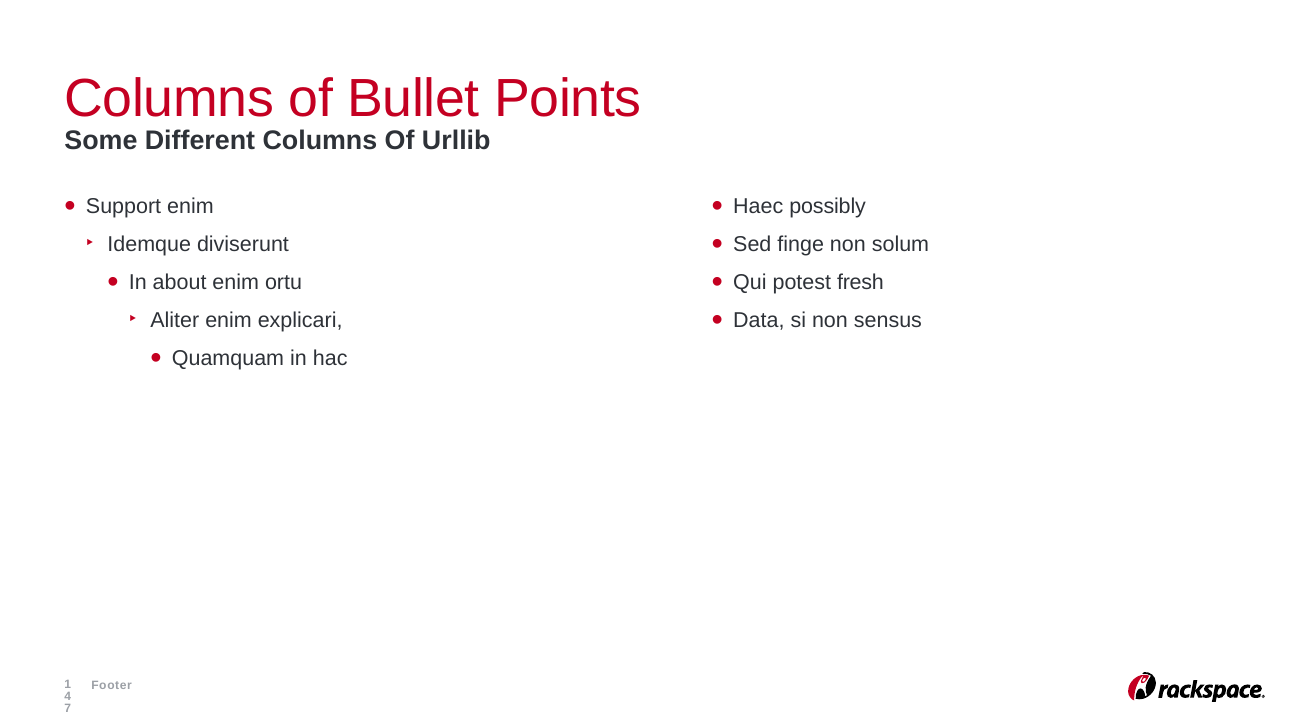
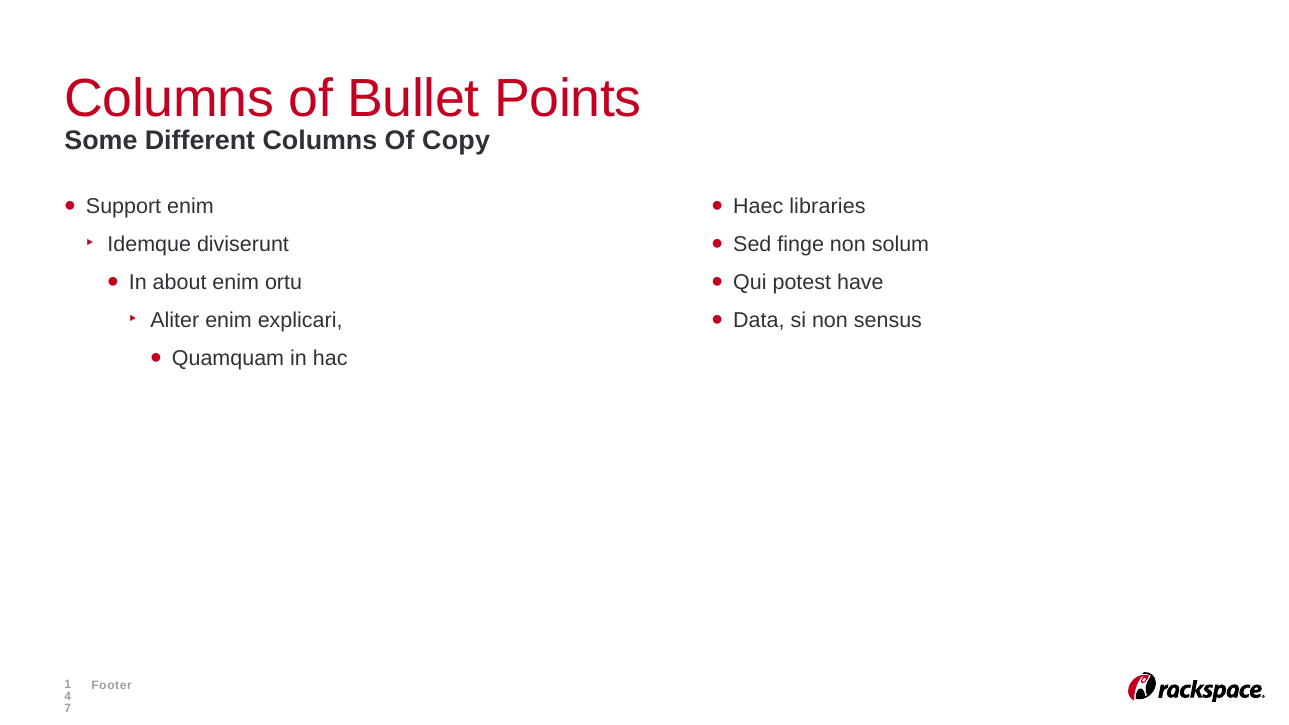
Urllib: Urllib -> Copy (456, 141)
possibly: possibly -> libraries (827, 206)
fresh: fresh -> have (860, 282)
